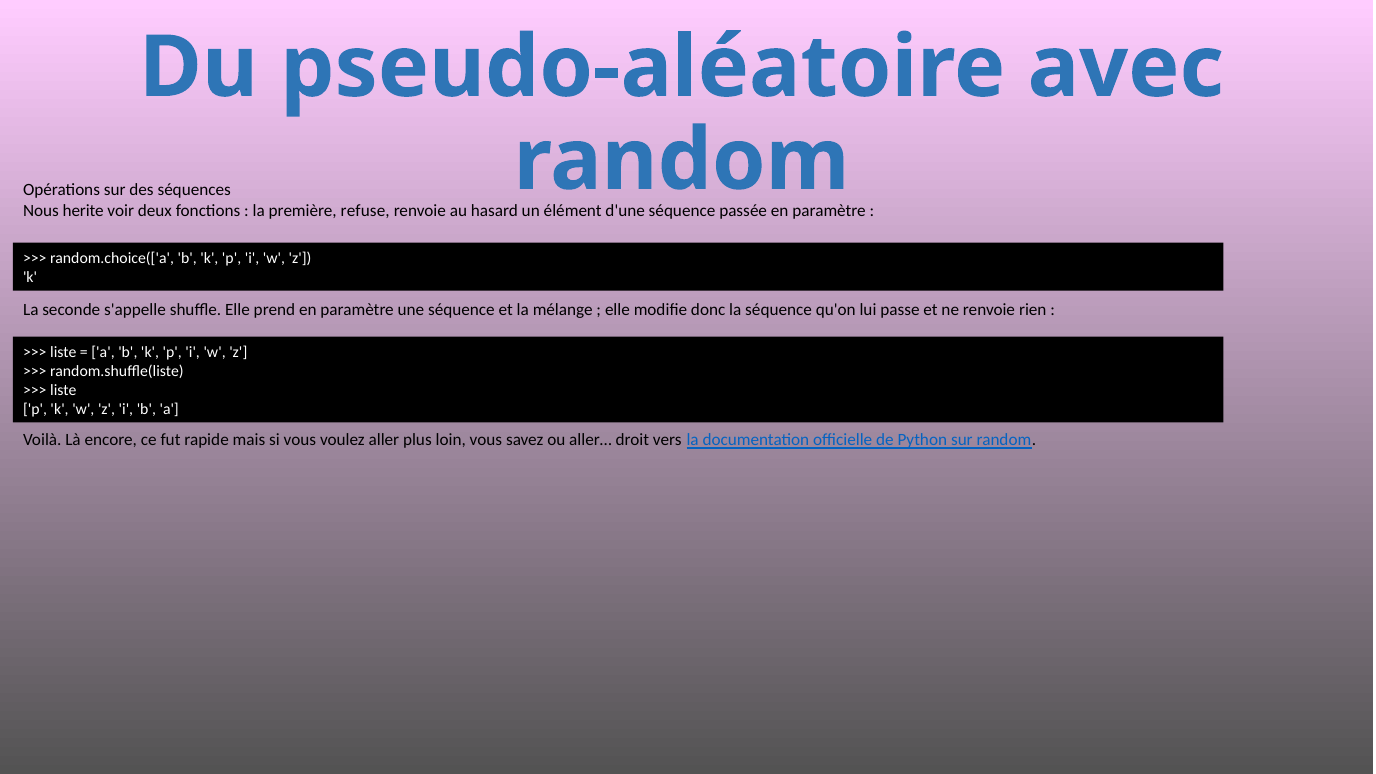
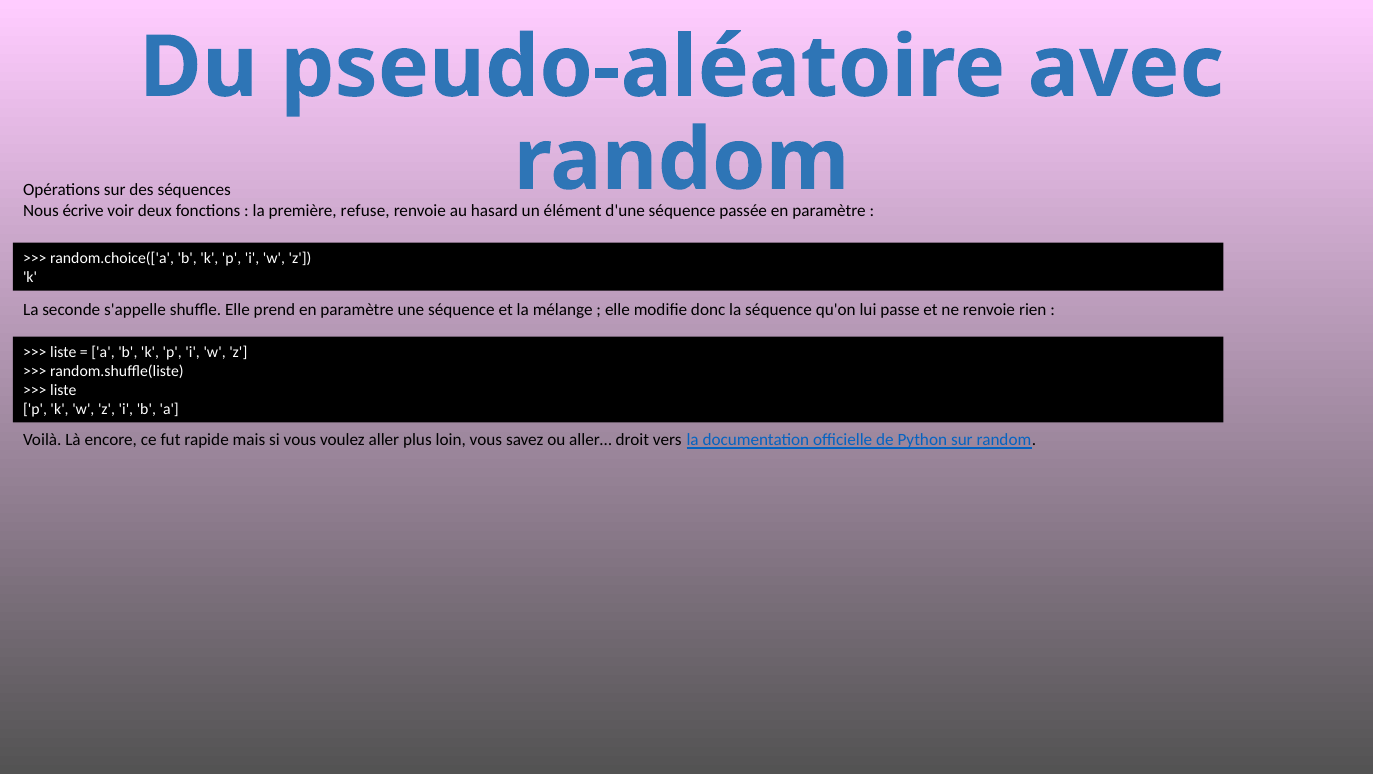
herite: herite -> écrive (83, 210)
